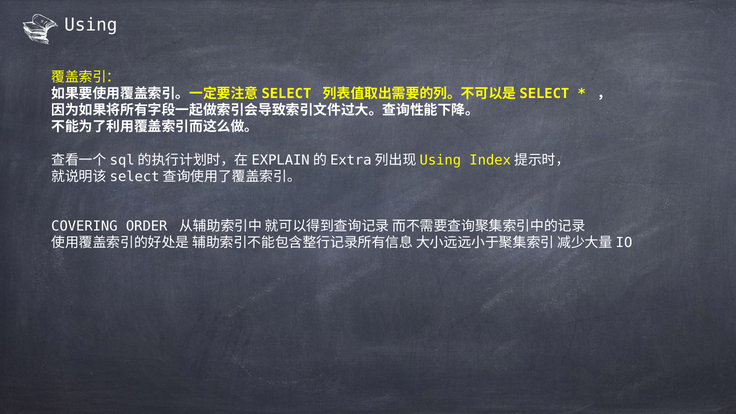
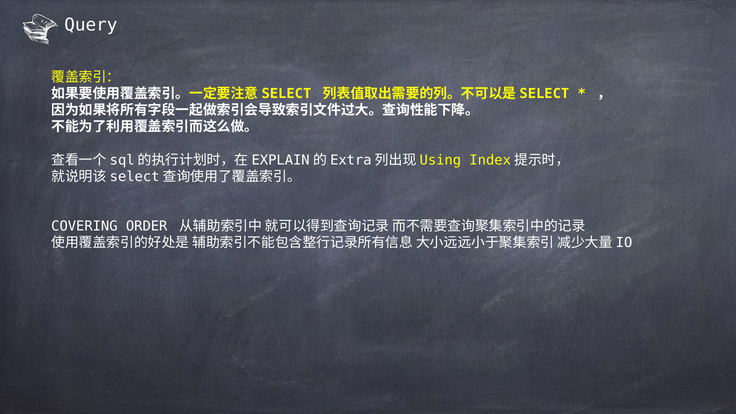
Using: Using -> Query (91, 25)
